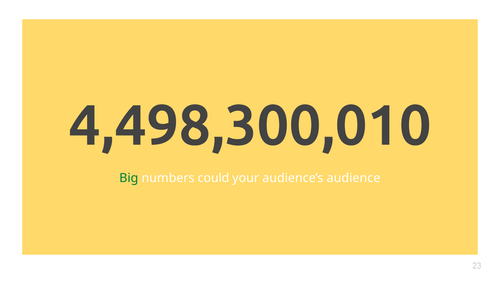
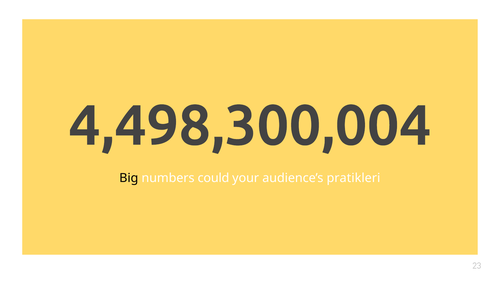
4,498,300,010: 4,498,300,010 -> 4,498,300,004 (250, 126)
Big colour: green -> black (129, 178)
audience: audience -> pratikleri (353, 178)
